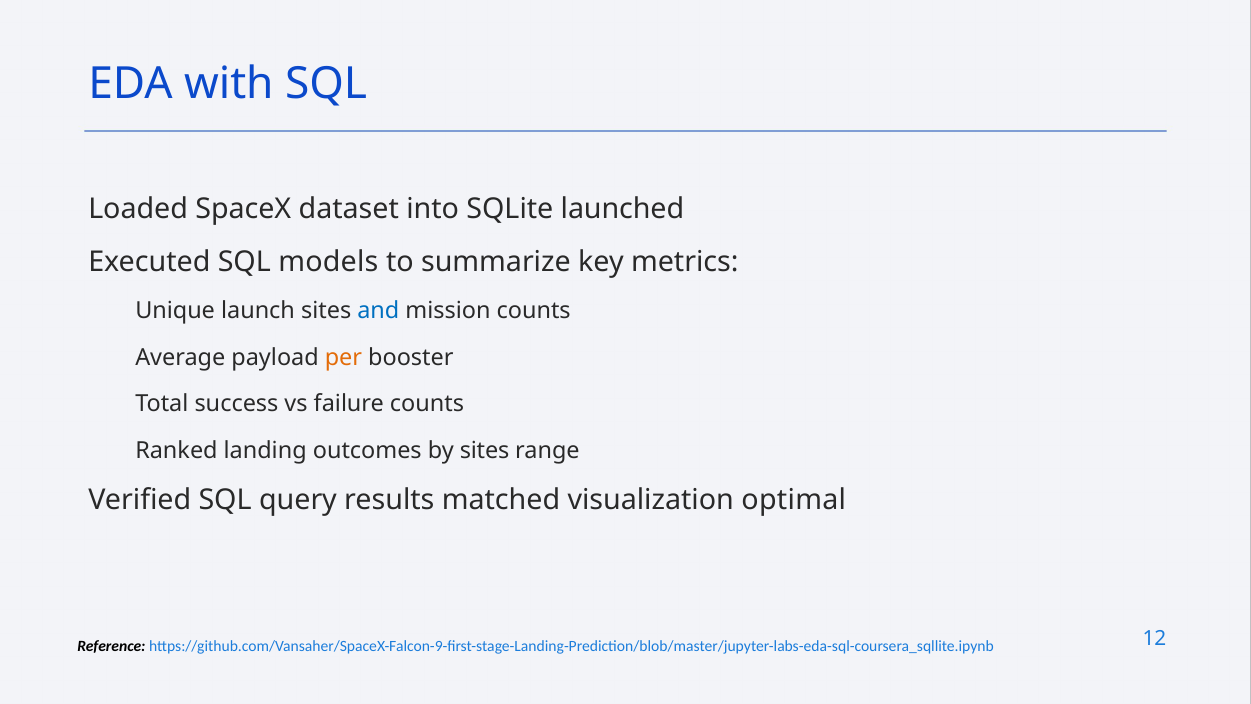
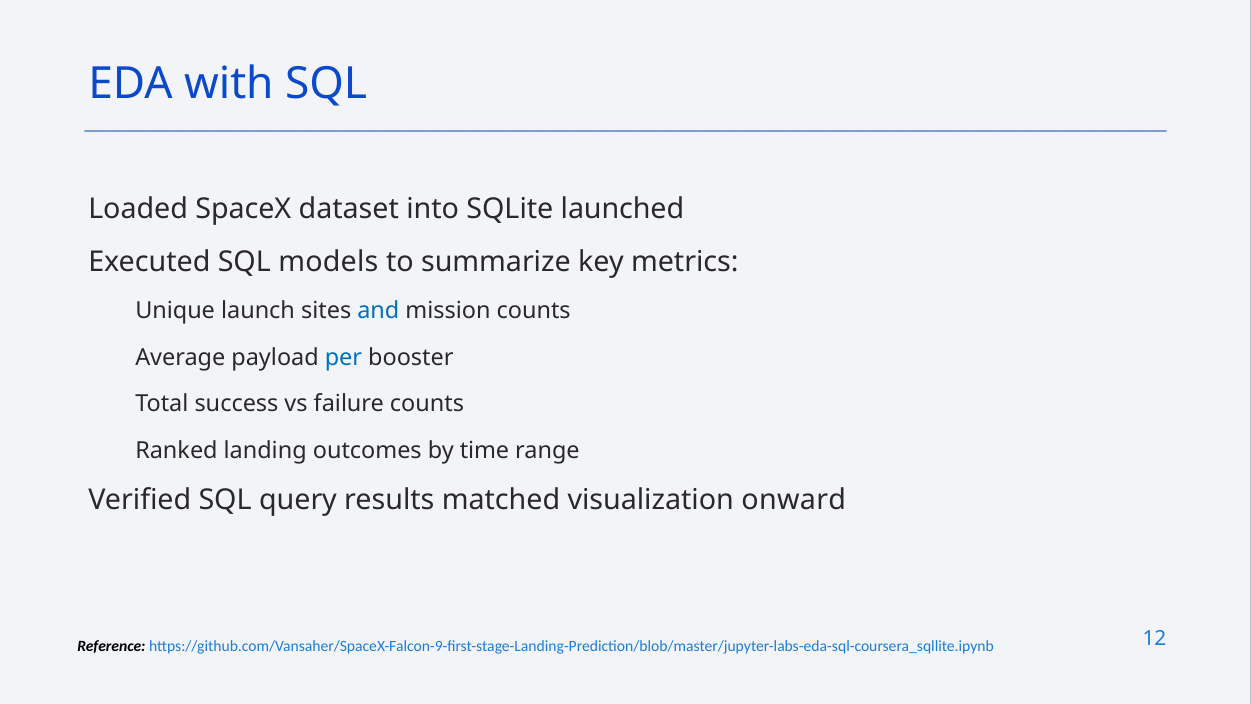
per colour: orange -> blue (343, 357)
by sites: sites -> time (485, 450)
optimal: optimal -> onward (794, 500)
